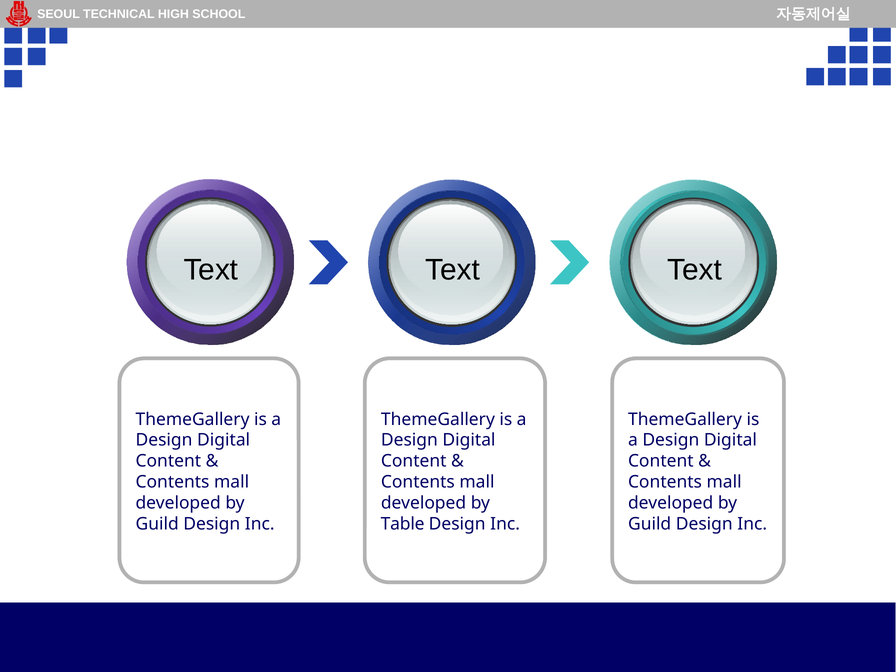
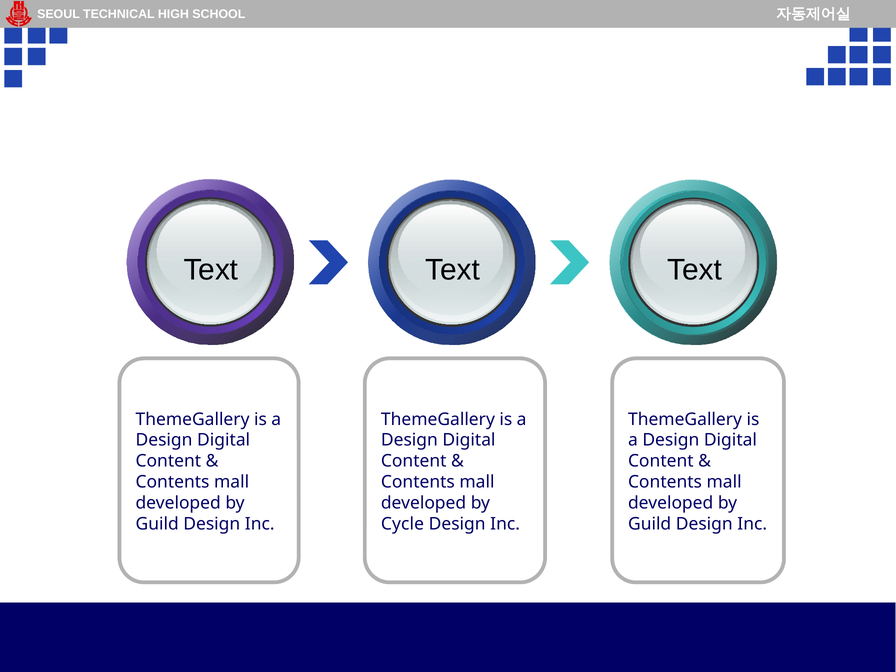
Table: Table -> Cycle (402, 524)
